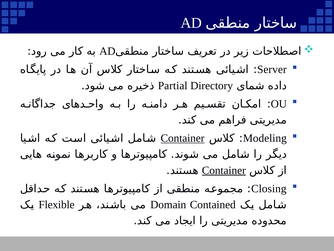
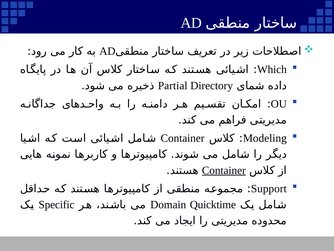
Server: Server -> Which (272, 69)
Container underline: present -> none (183, 138)
Closing: Closing -> Support (269, 188)
Flexible: Flexible -> Specific (57, 204)
Contained: Contained -> Quicktime (213, 204)
